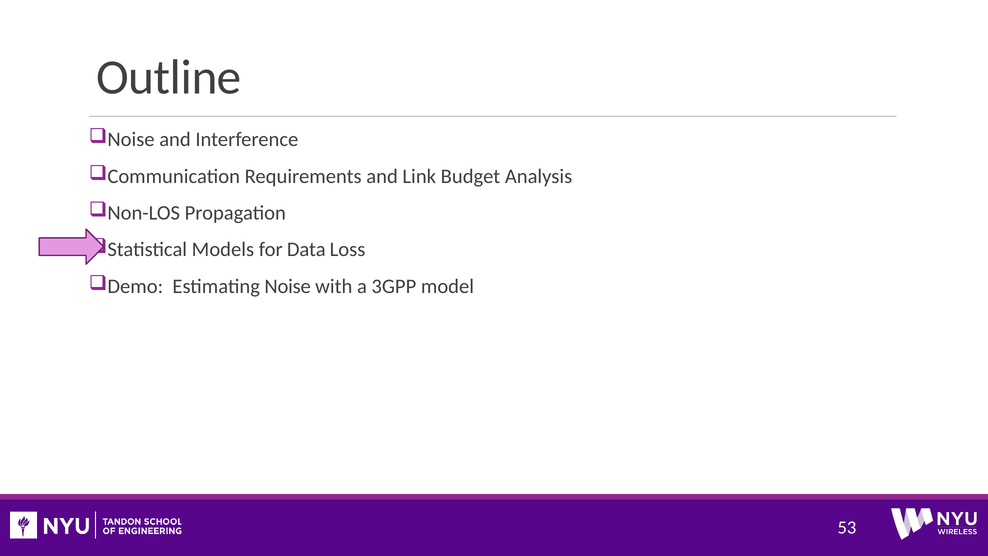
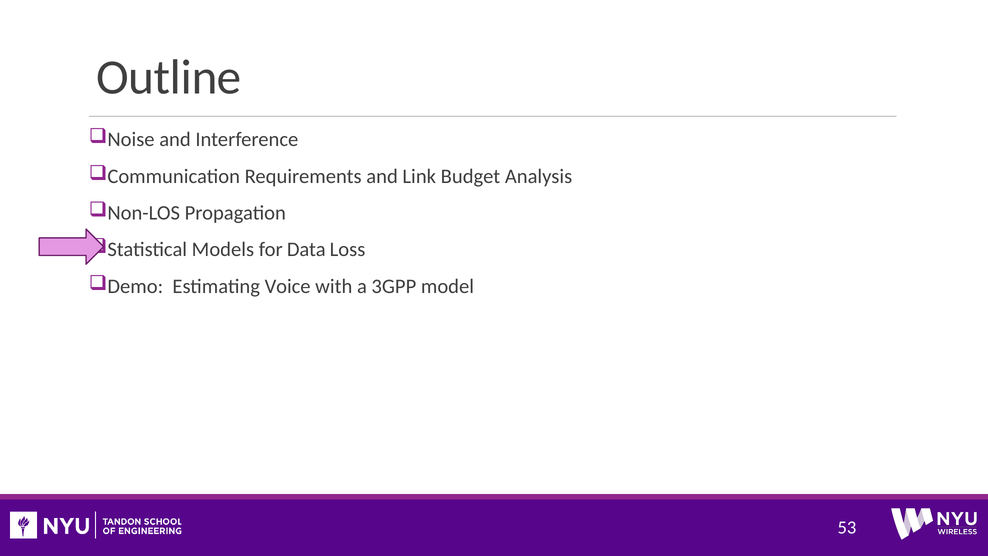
Estimating Noise: Noise -> Voice (288, 286)
